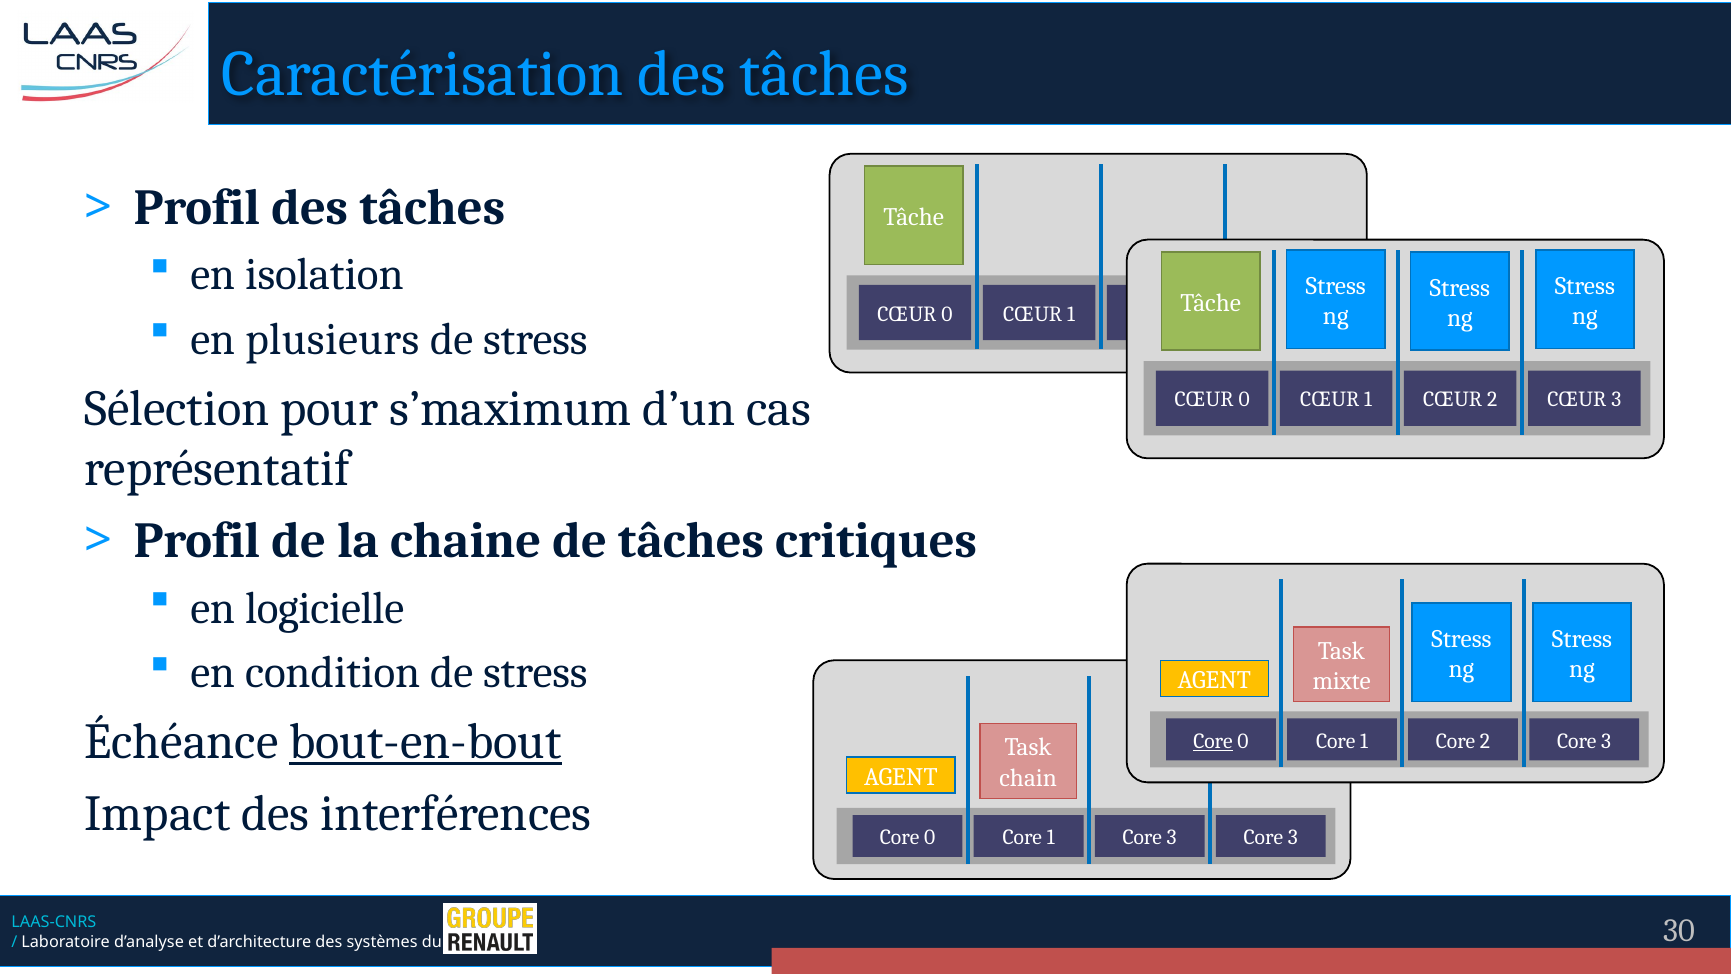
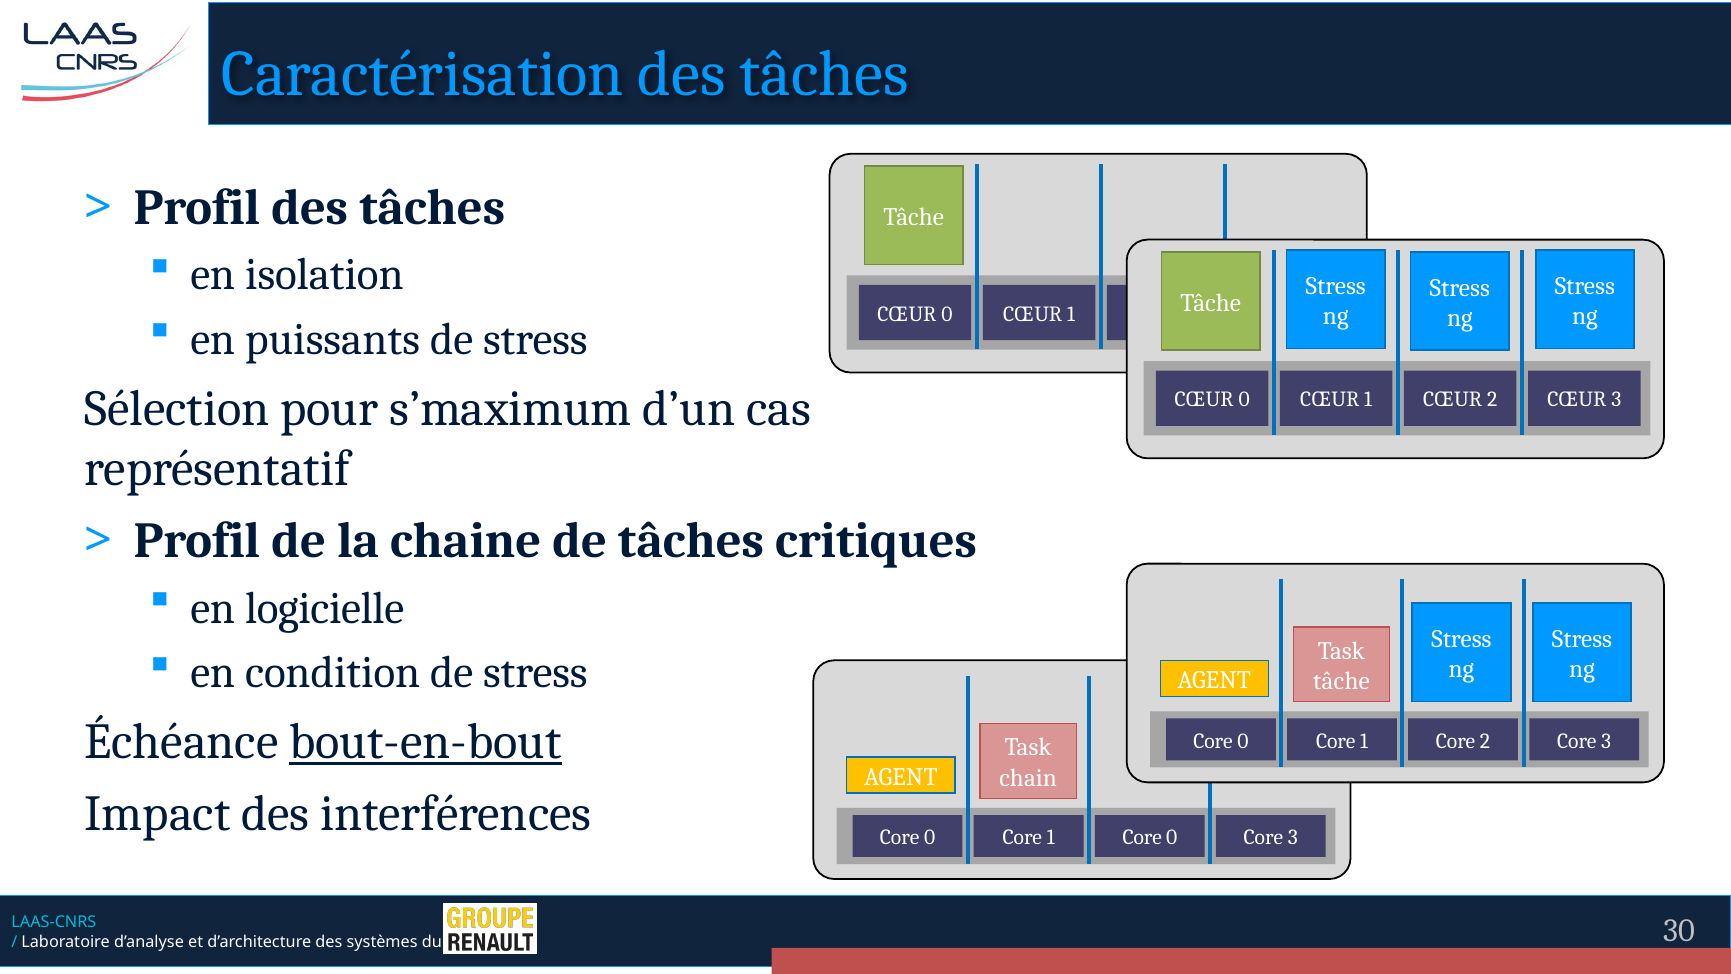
plusieurs: plusieurs -> puissants (333, 339)
mixte: mixte -> tâche (1341, 681)
Core underline: present -> none (1213, 741)
3: 3 -> 0 (1172, 837)
